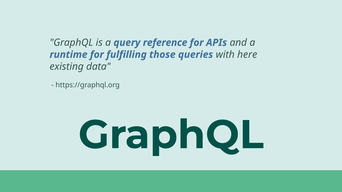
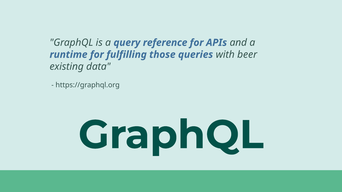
here: here -> beer (247, 55)
